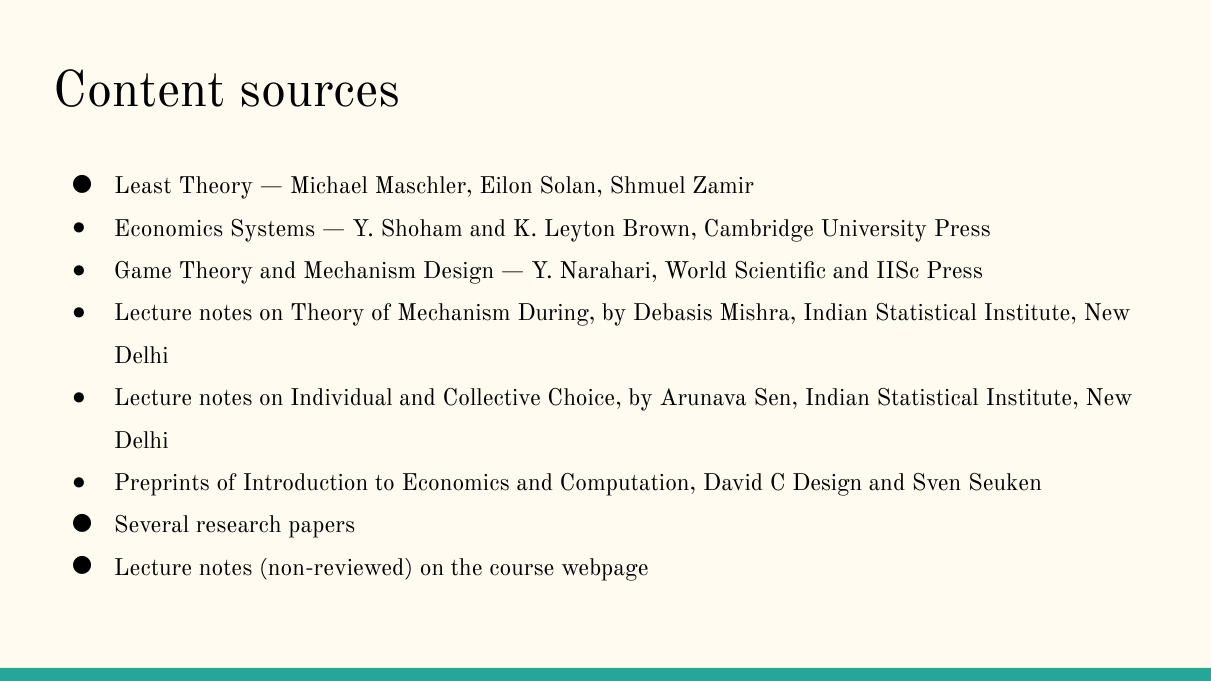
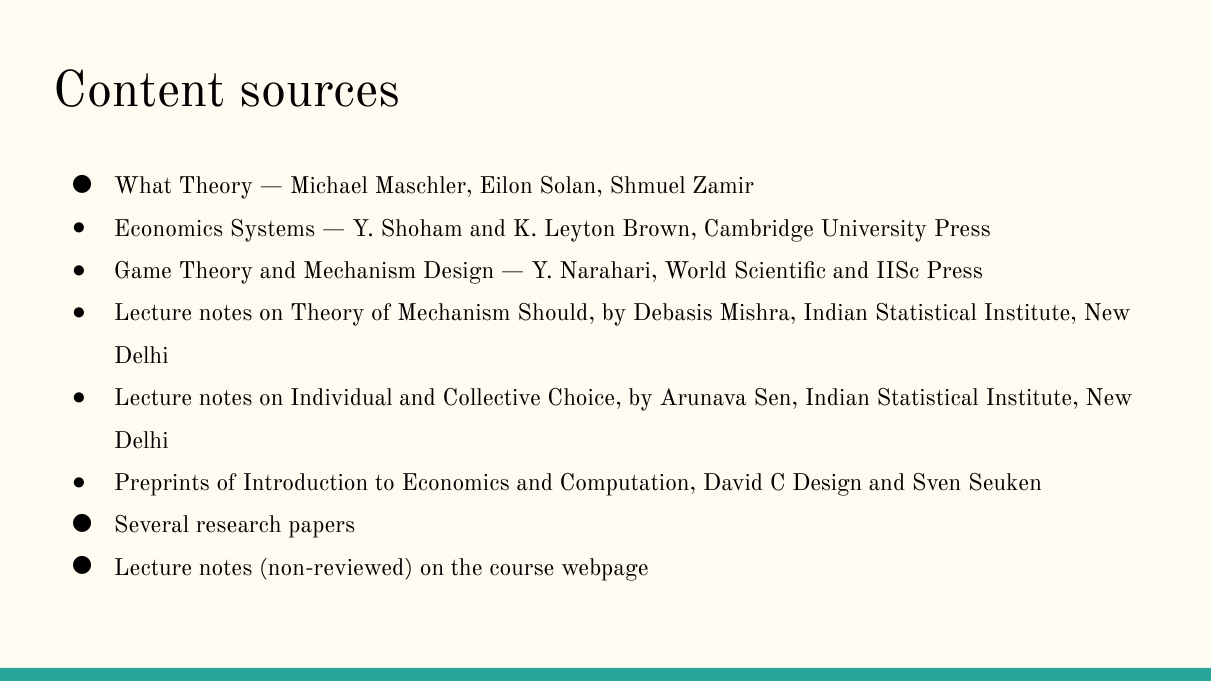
Least: Least -> What (143, 186)
During: During -> Should (556, 313)
